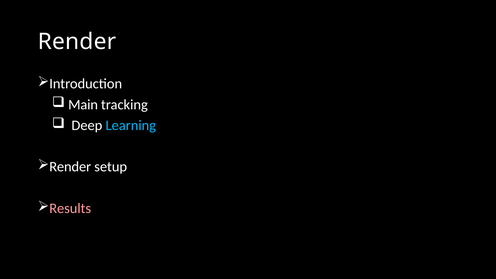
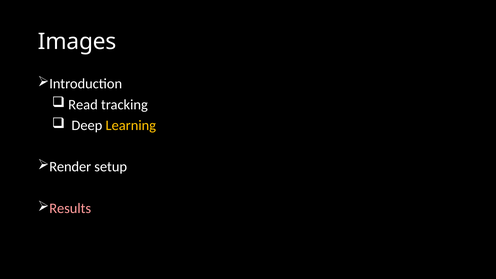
Render: Render -> Images (77, 42)
Main: Main -> Read (83, 105)
Learning colour: light blue -> yellow (131, 125)
